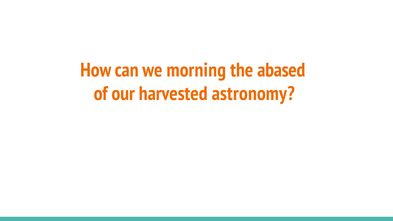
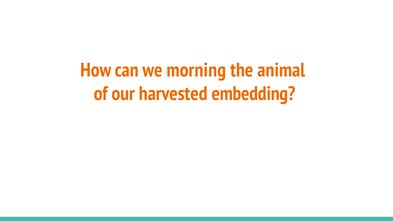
abased: abased -> animal (281, 70)
astronomy: astronomy -> embedding (253, 94)
